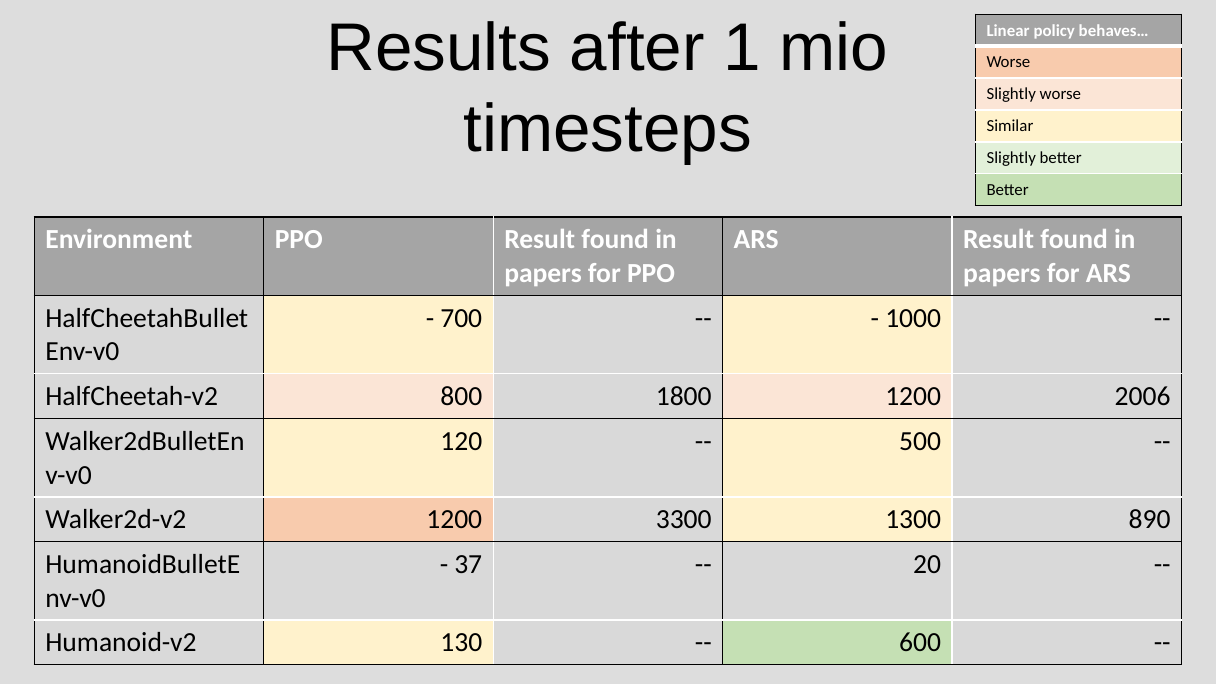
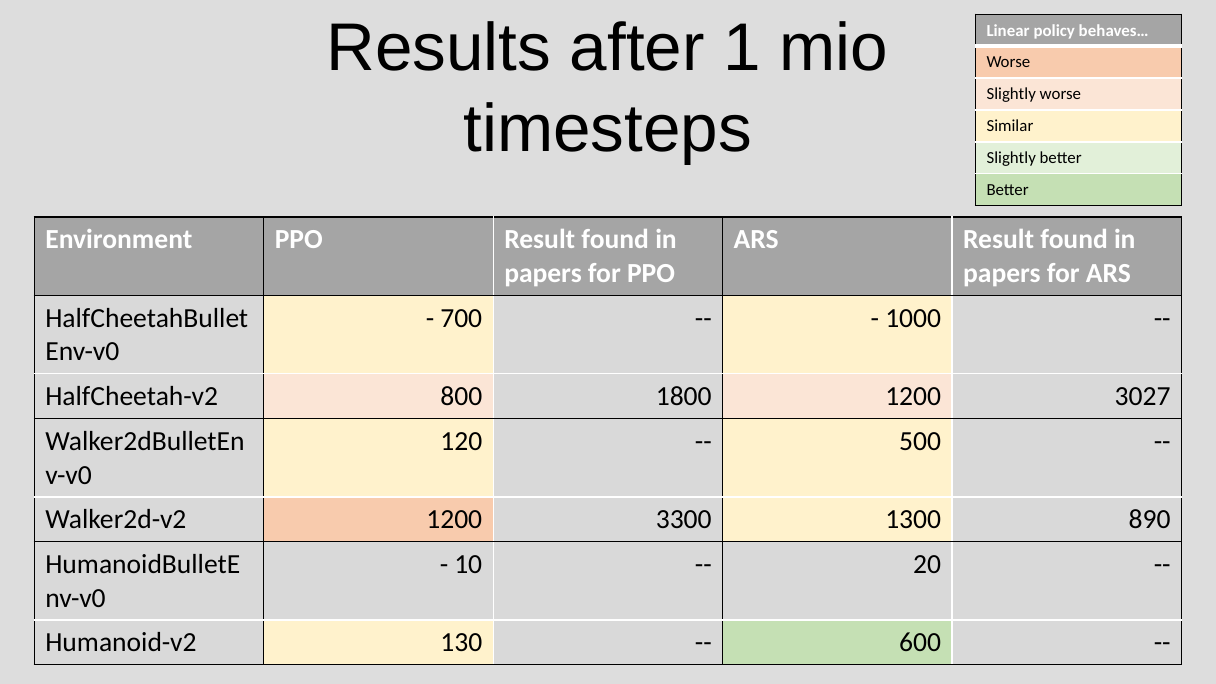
2006: 2006 -> 3027 (1143, 397)
37: 37 -> 10 (468, 564)
